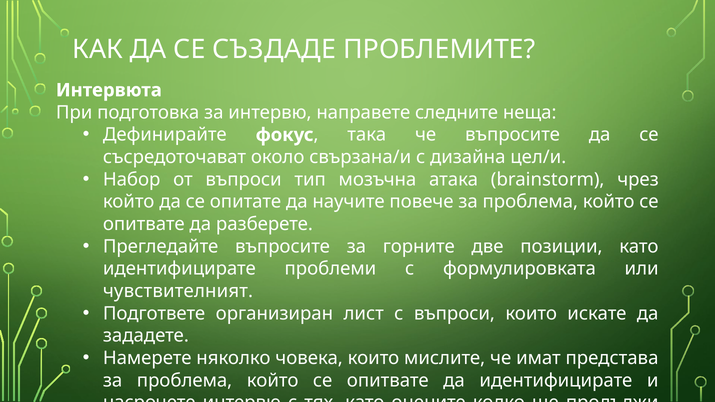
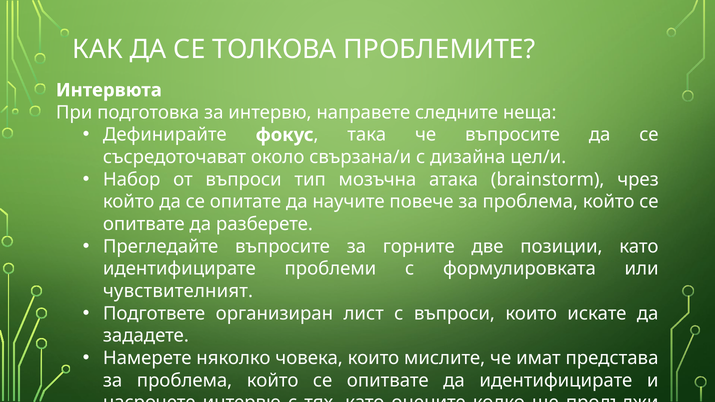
СЪЗДАДЕ: СЪЗДАДЕ -> ТОЛКОВА (275, 50)
